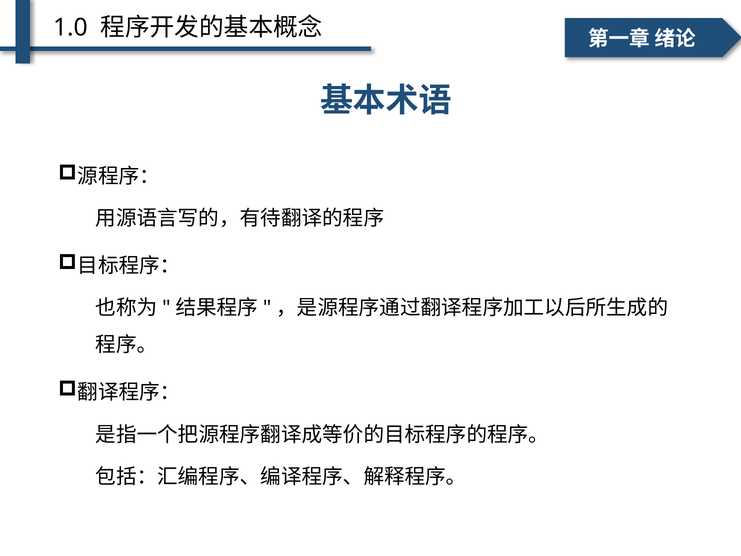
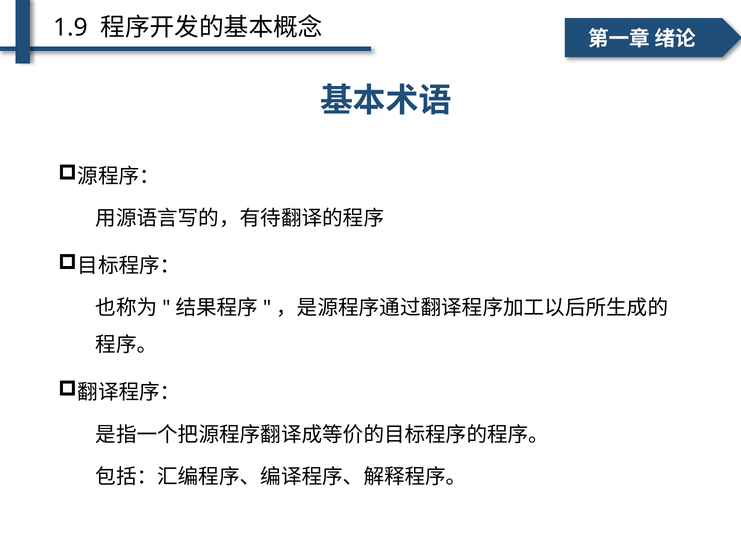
1.0: 1.0 -> 1.9 (71, 27)
